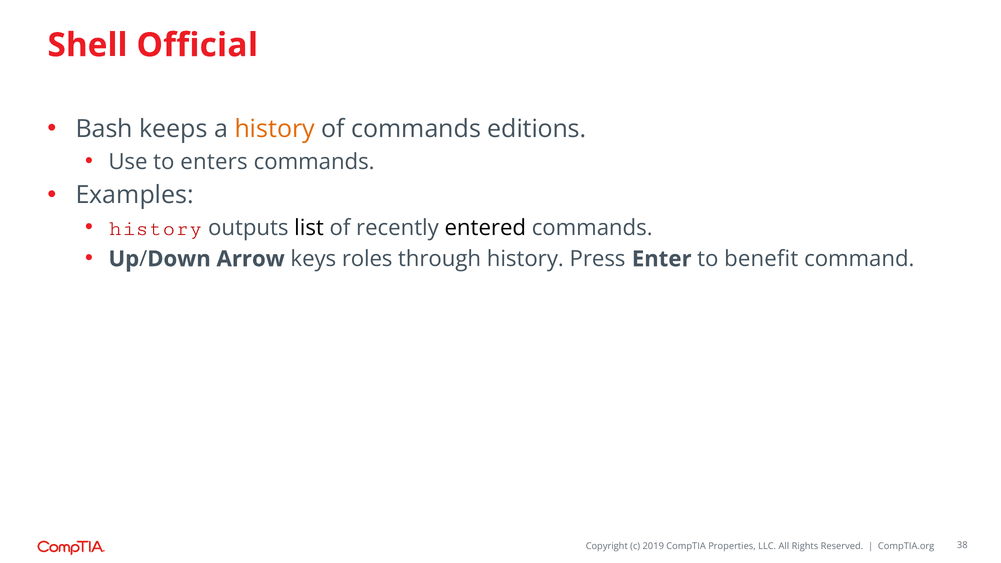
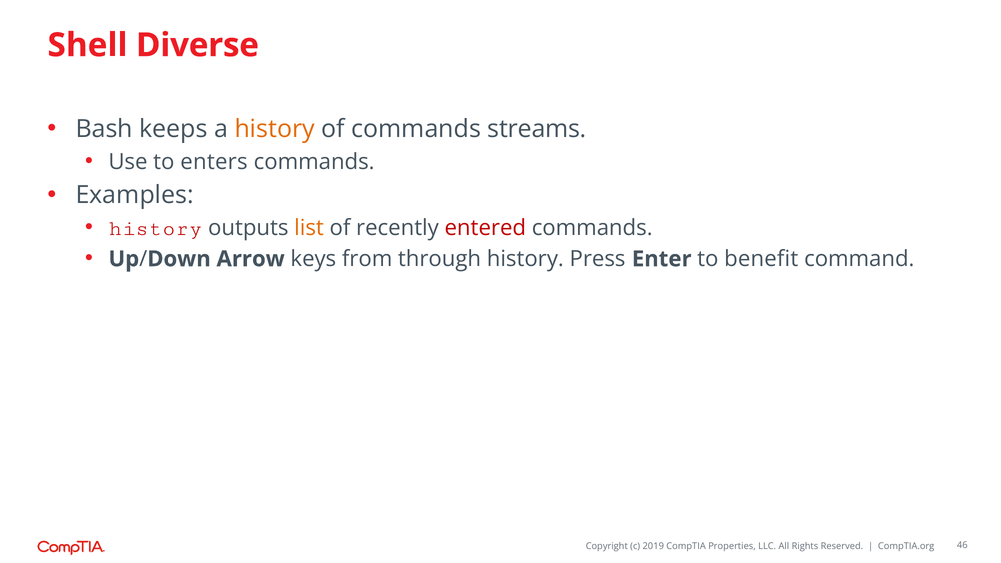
Official: Official -> Diverse (197, 45)
editions: editions -> streams (537, 129)
list colour: black -> orange (309, 228)
entered colour: black -> red (485, 228)
roles: roles -> from (367, 259)
38: 38 -> 46 (962, 545)
